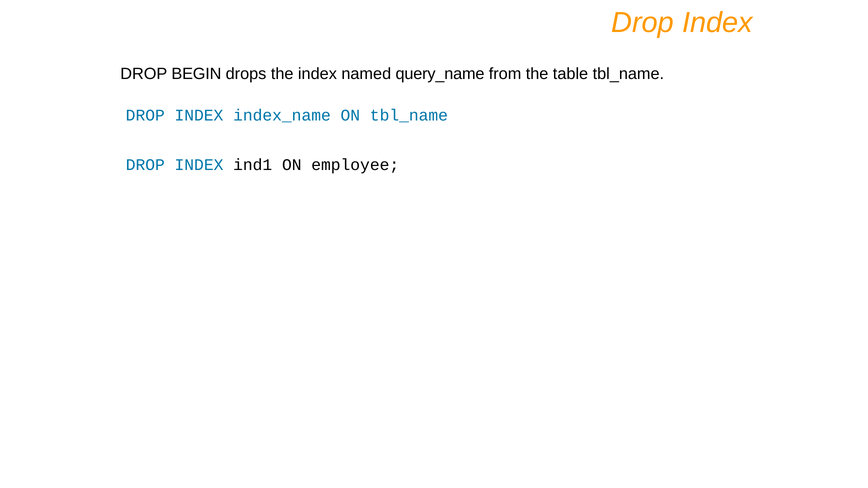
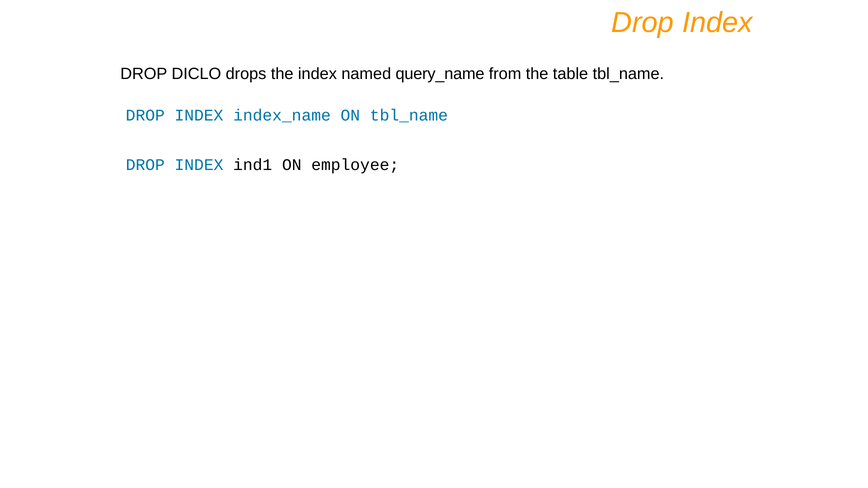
BEGIN: BEGIN -> DICLO (196, 74)
